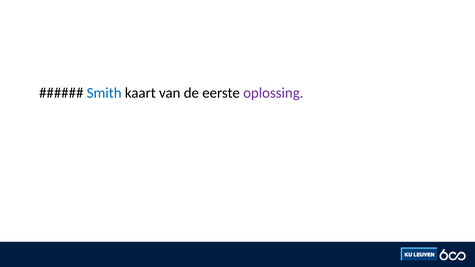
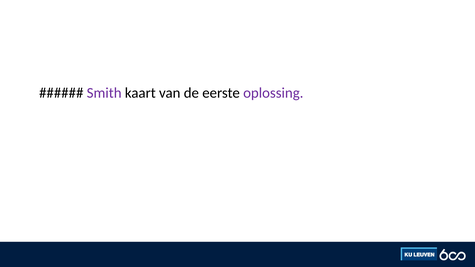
Smith colour: blue -> purple (104, 93)
